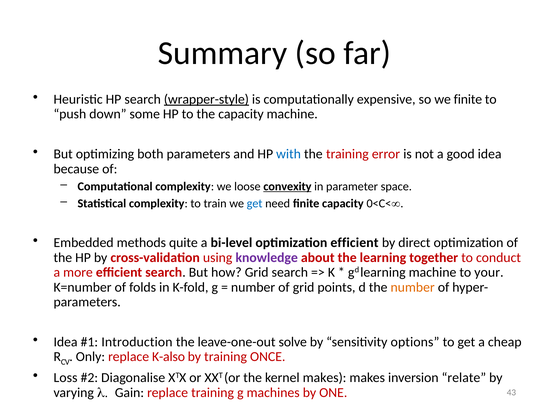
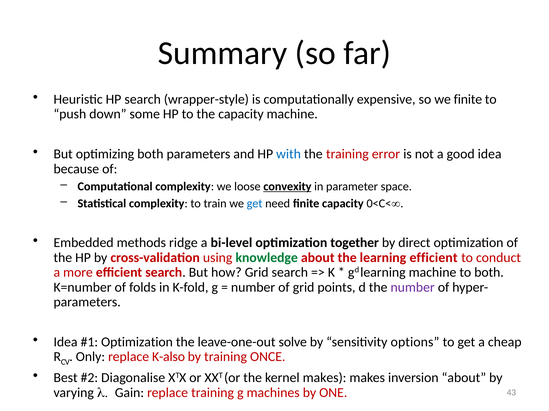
wrapper-style underline: present -> none (206, 99)
quite: quite -> ridge (183, 243)
optimization efficient: efficient -> together (355, 243)
knowledge colour: purple -> green (267, 258)
learning together: together -> efficient (434, 258)
to your: your -> both (489, 273)
number colour: orange -> purple (413, 288)
Introduction: Introduction -> Optimization (137, 343)
Loss: Loss -> Best (66, 378)
inversion relate: relate -> about (464, 378)
